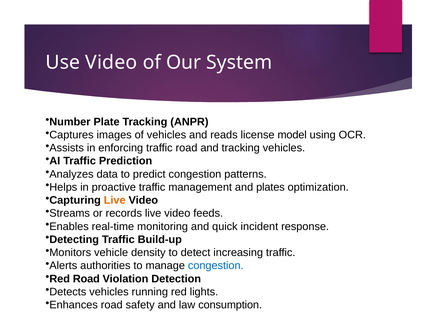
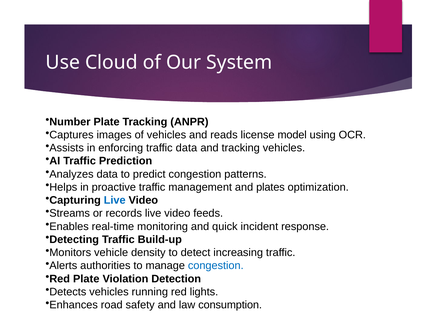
Use Video: Video -> Cloud (111, 62)
traffic road: road -> data (186, 148)
Live colour: orange -> blue (115, 200)
Red Road: Road -> Plate (86, 279)
